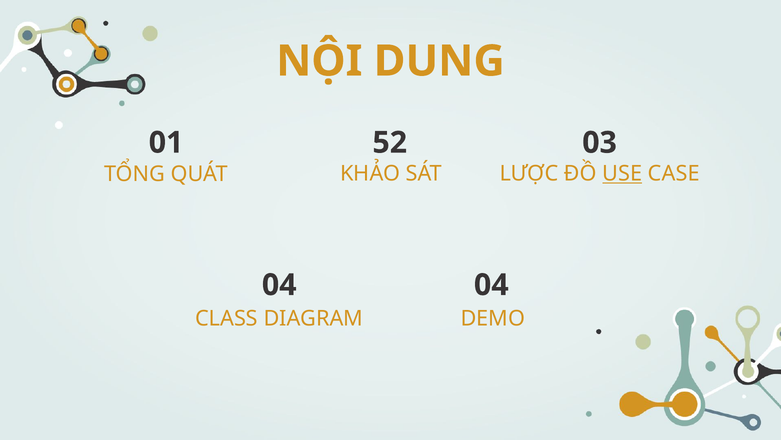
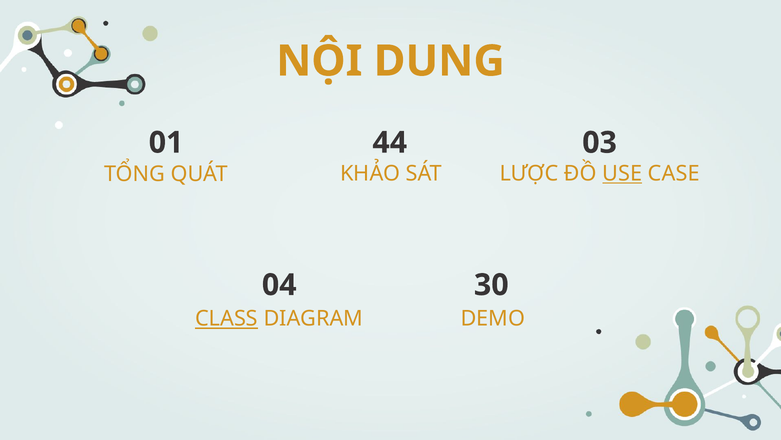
52: 52 -> 44 (390, 142)
04 04: 04 -> 30 (491, 285)
CLASS underline: none -> present (227, 318)
